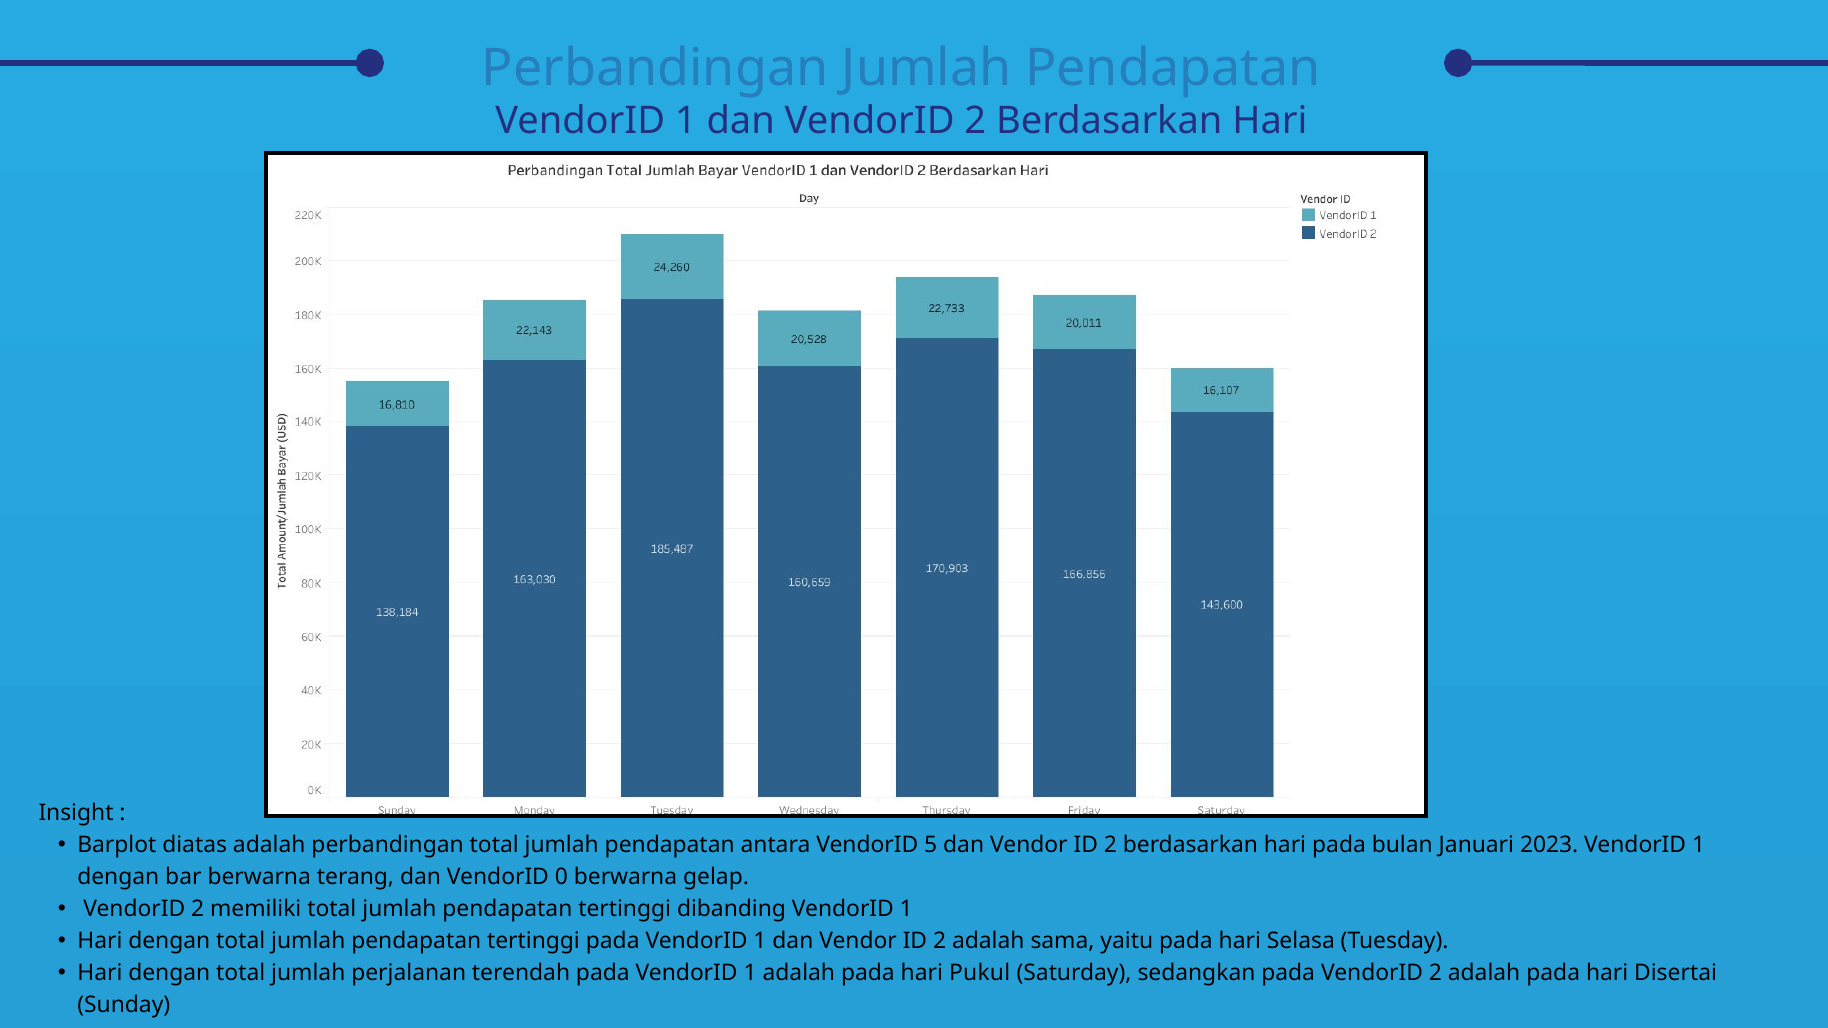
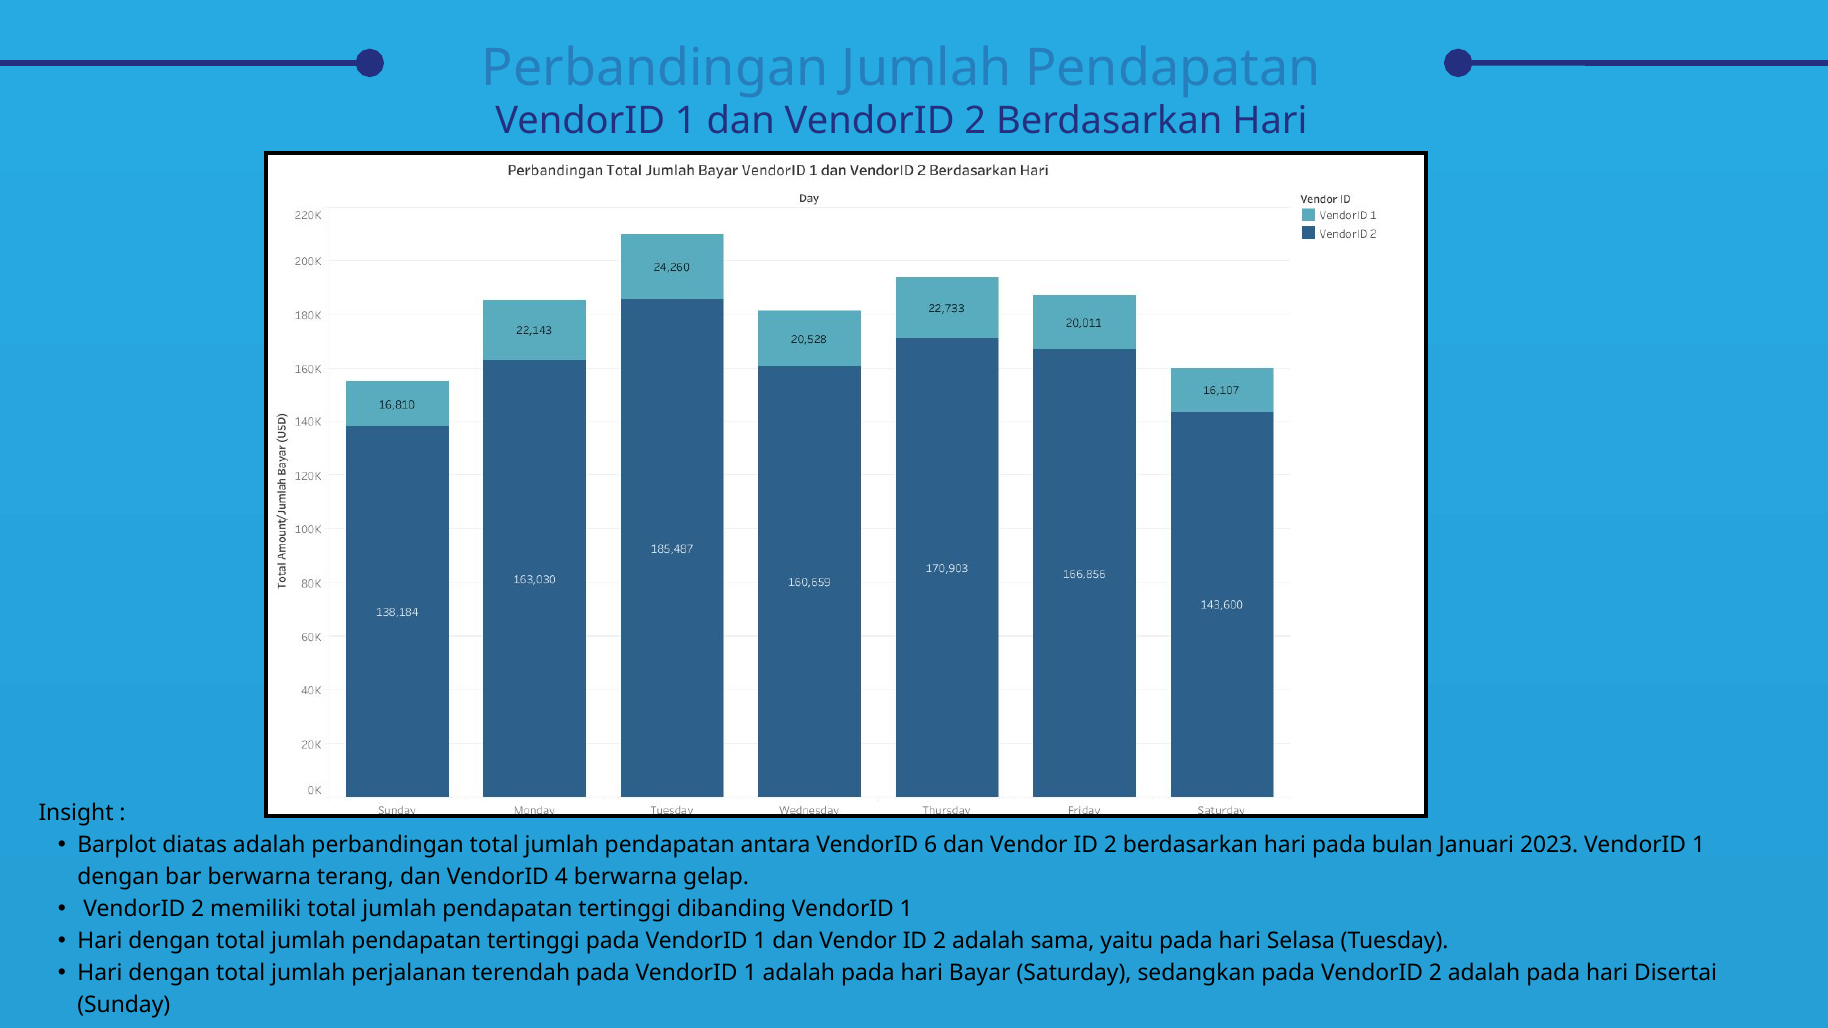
5: 5 -> 6 (931, 845)
0: 0 -> 4 (561, 877)
Pukul: Pukul -> Bayar (980, 973)
